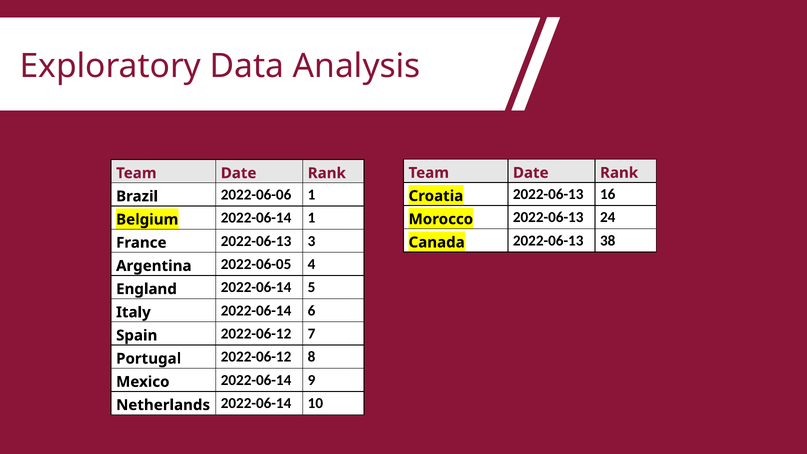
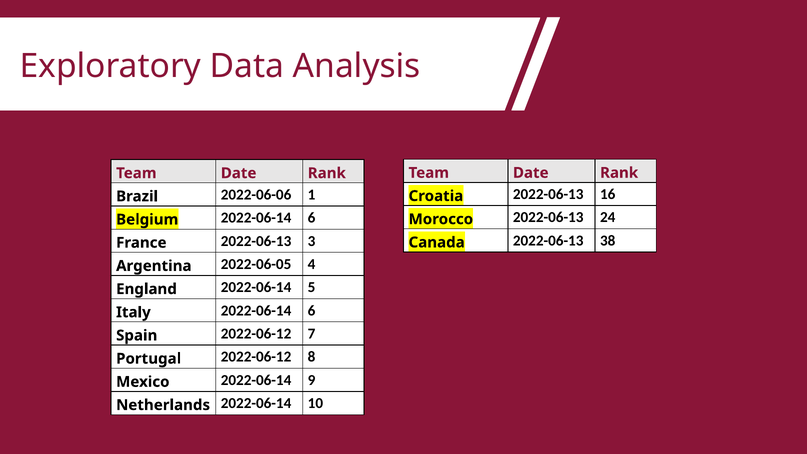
1: 1 -> 6 (312, 218)
